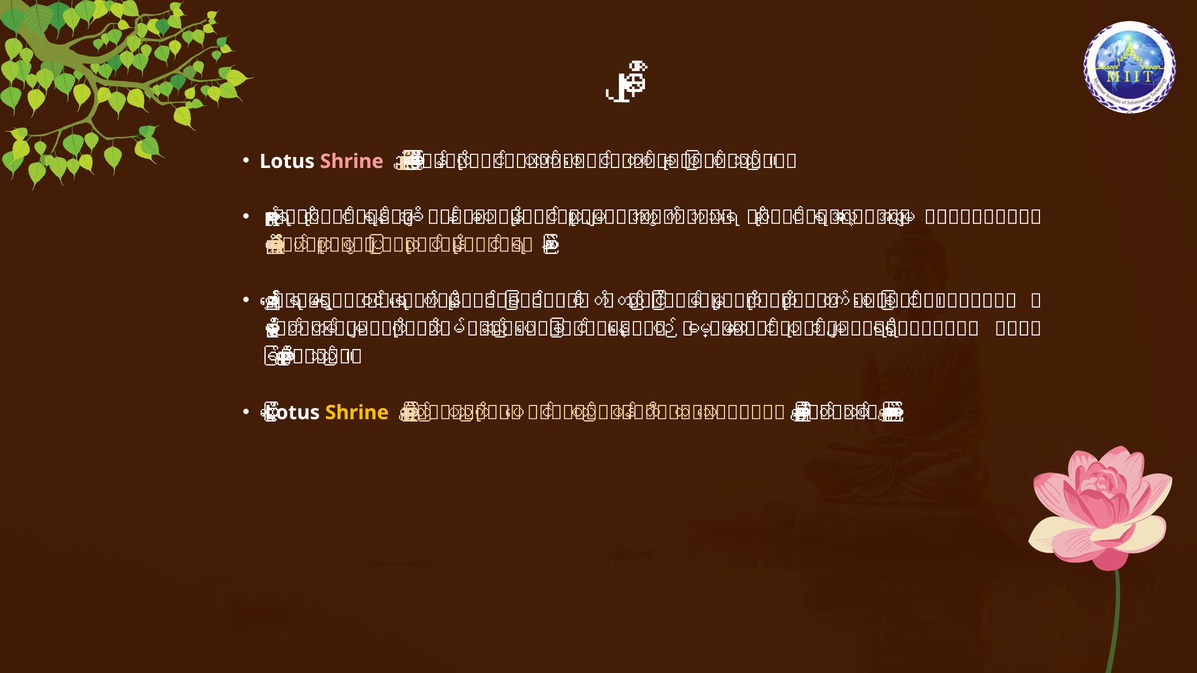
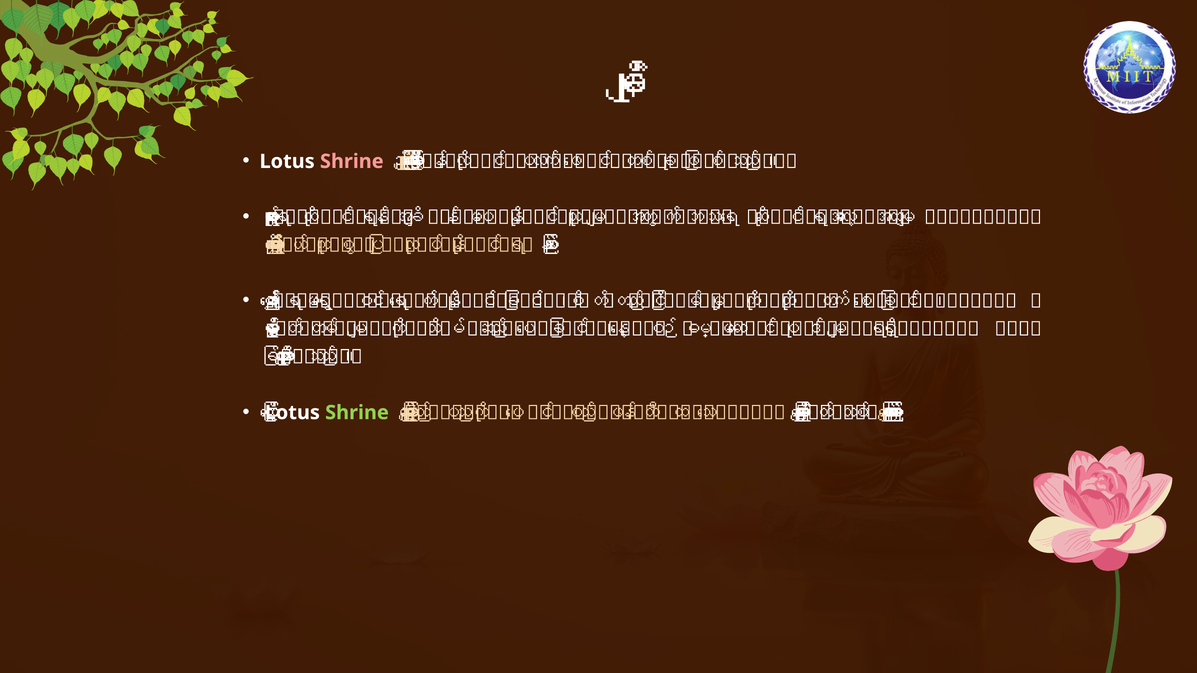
Shrine colour: yellow -> light green (357, 413)
